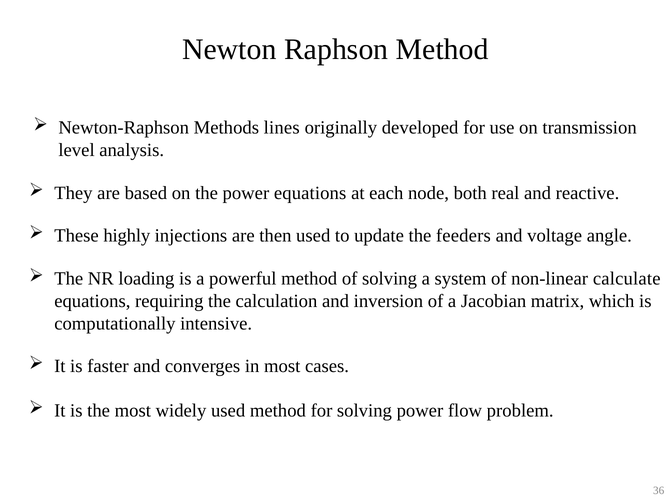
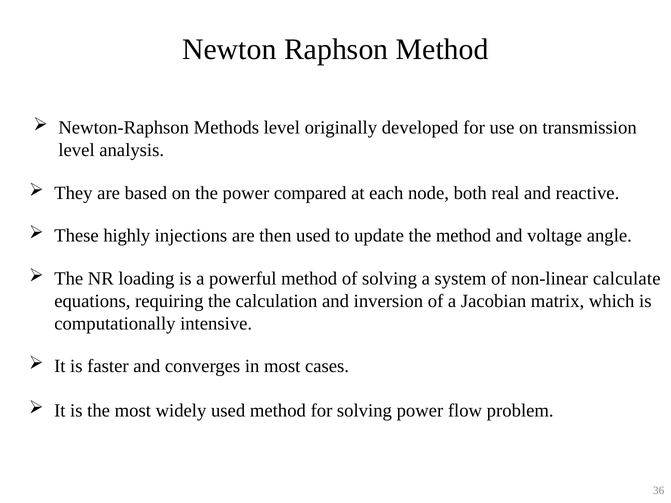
Methods lines: lines -> level (282, 128)
power equations: equations -> compared (310, 193)
the feeders: feeders -> method (464, 236)
